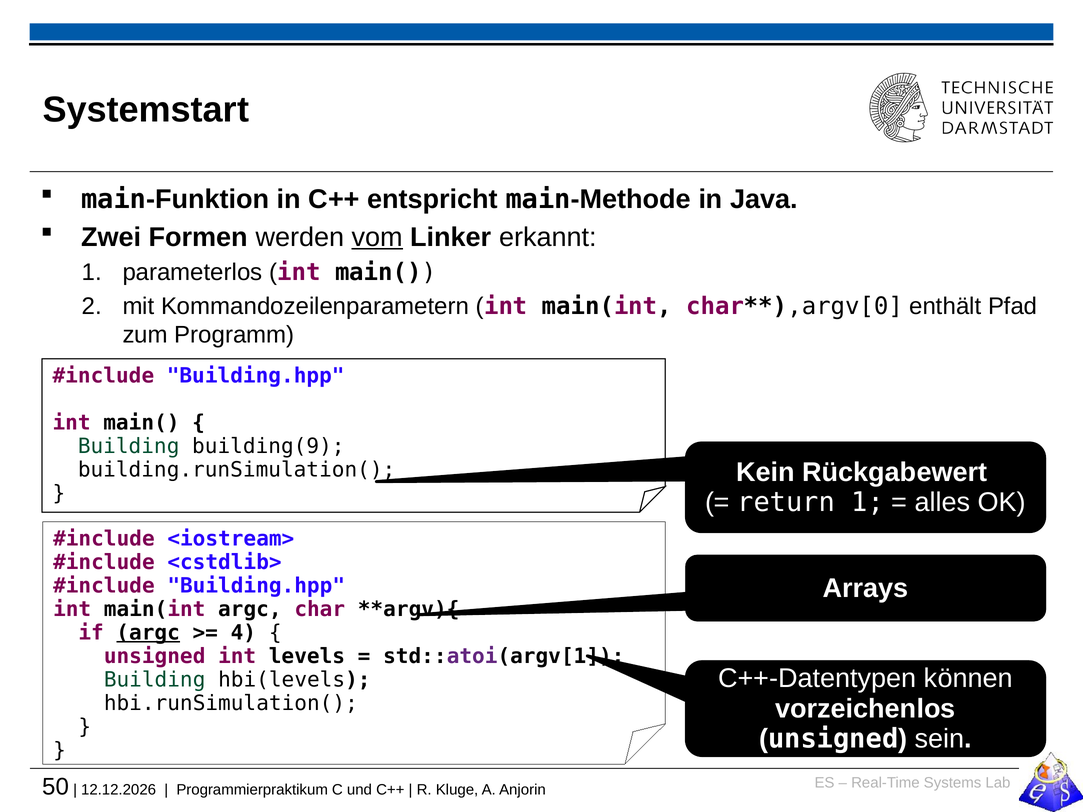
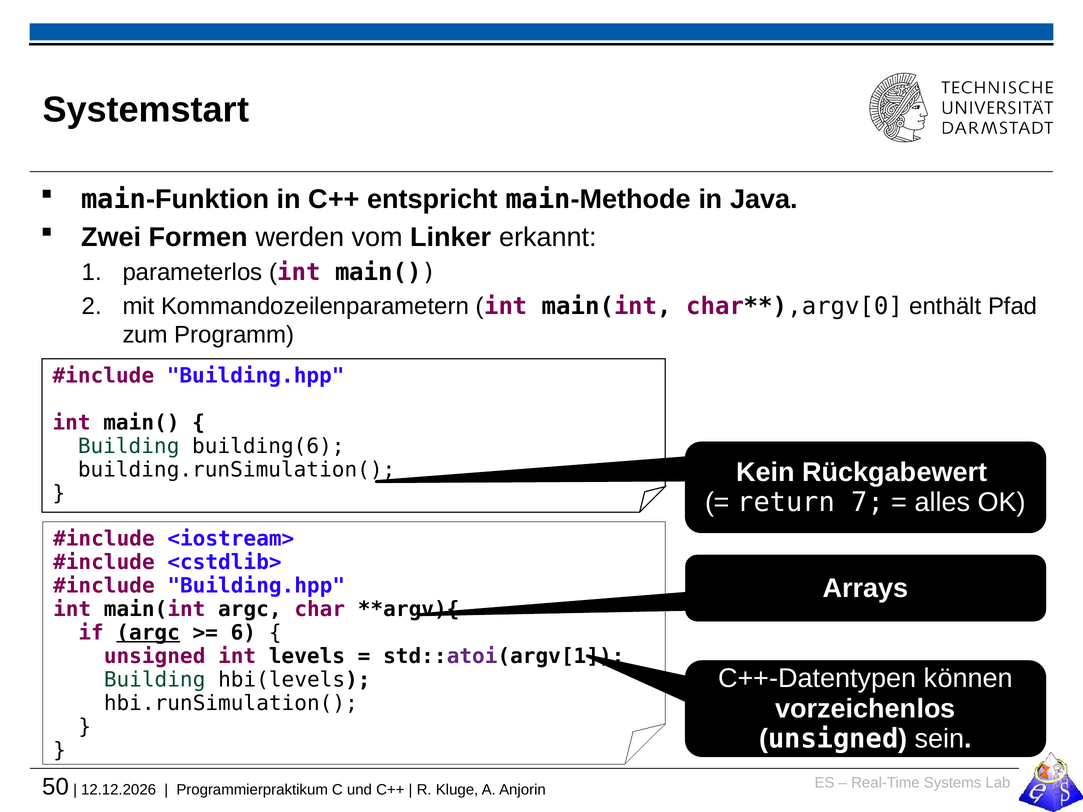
vom underline: present -> none (377, 237)
building(9: building(9 -> building(6 (268, 447)
return 1: 1 -> 7 (868, 503)
4: 4 -> 6 (243, 633)
